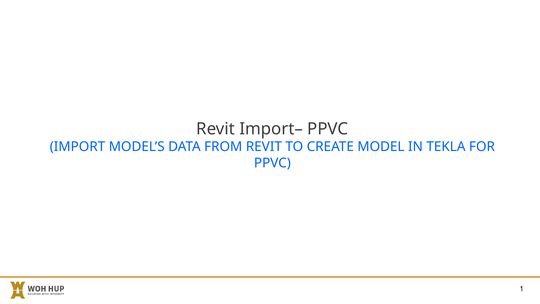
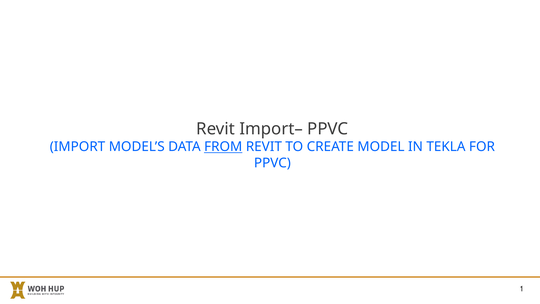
FROM underline: none -> present (223, 147)
